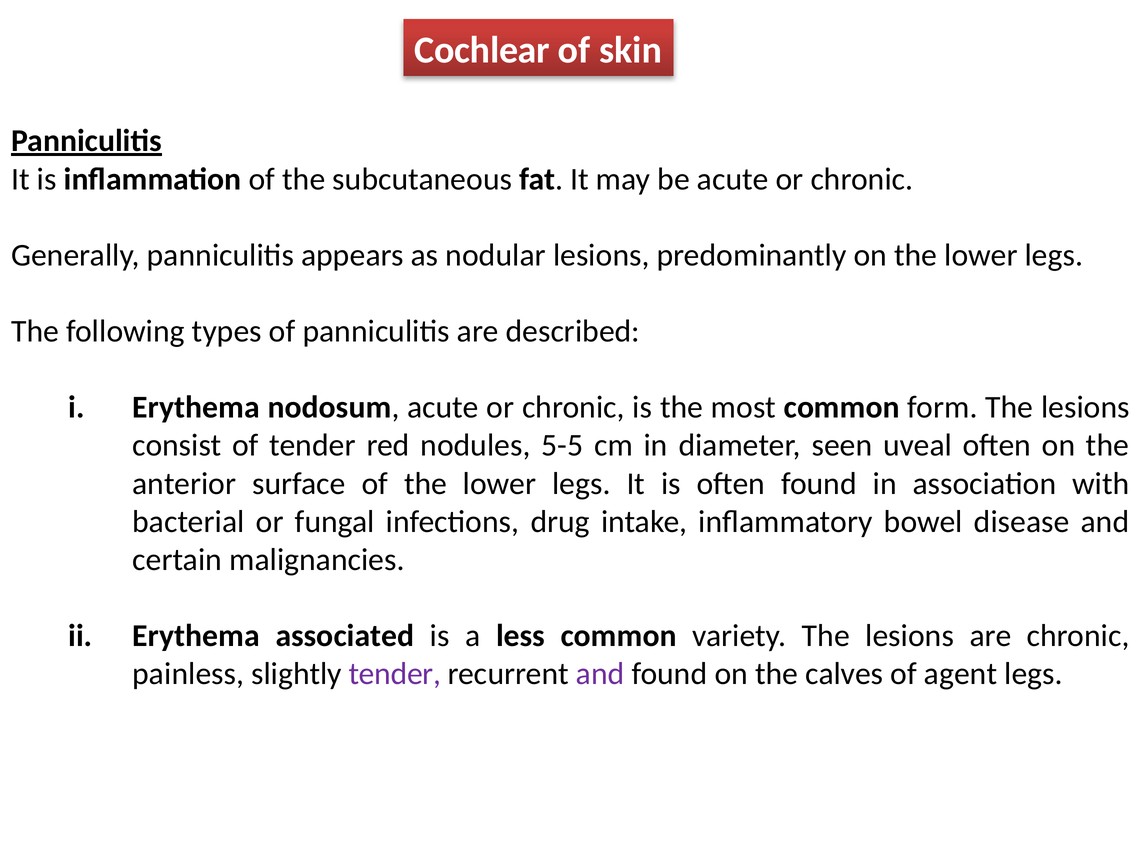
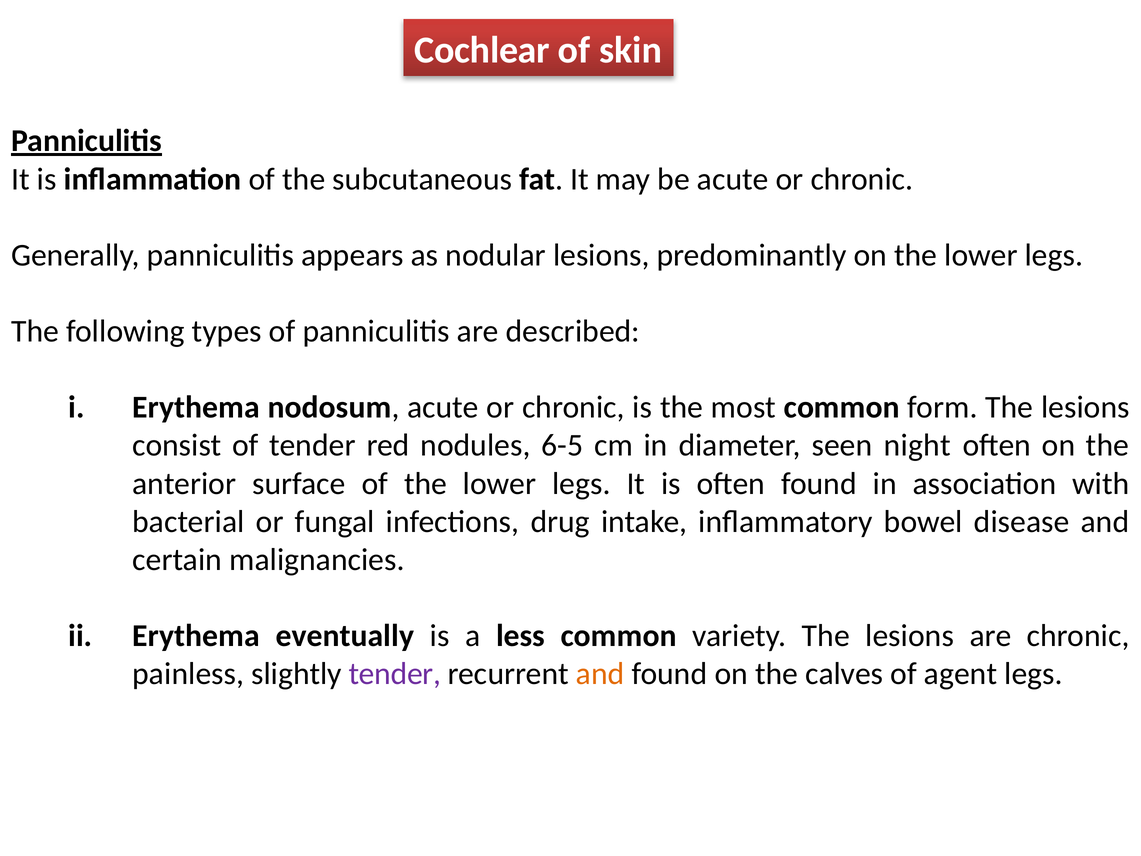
5-5: 5-5 -> 6-5 (562, 445)
uveal: uveal -> night (917, 445)
associated: associated -> eventually (345, 636)
and colour: purple -> orange (600, 674)
